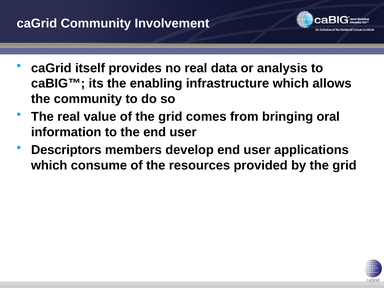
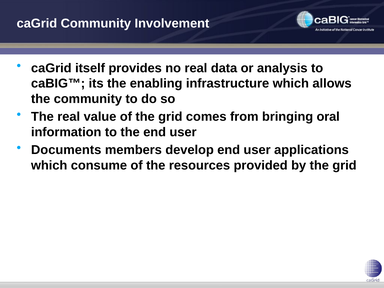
Descriptors: Descriptors -> Documents (66, 150)
